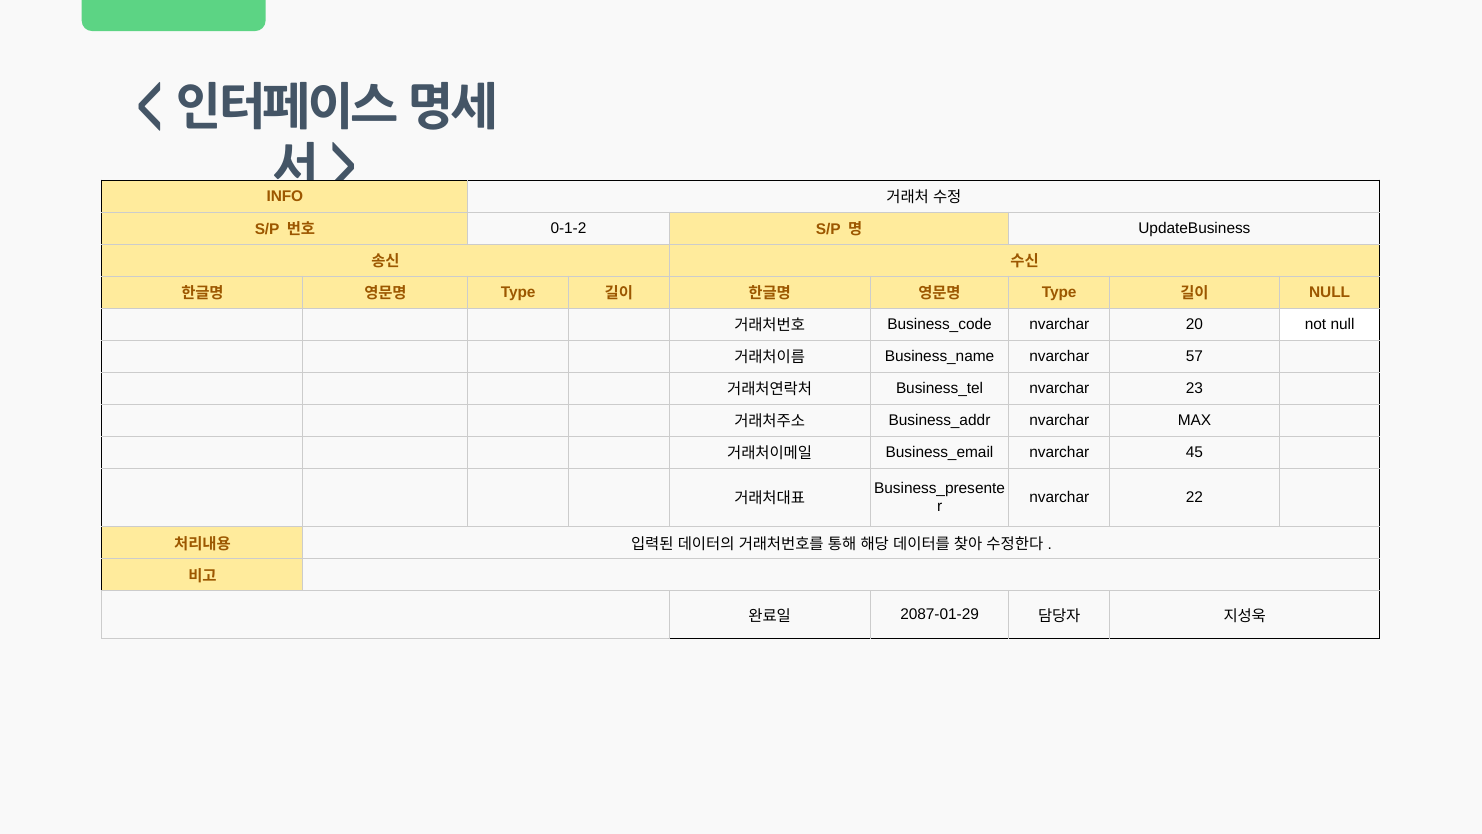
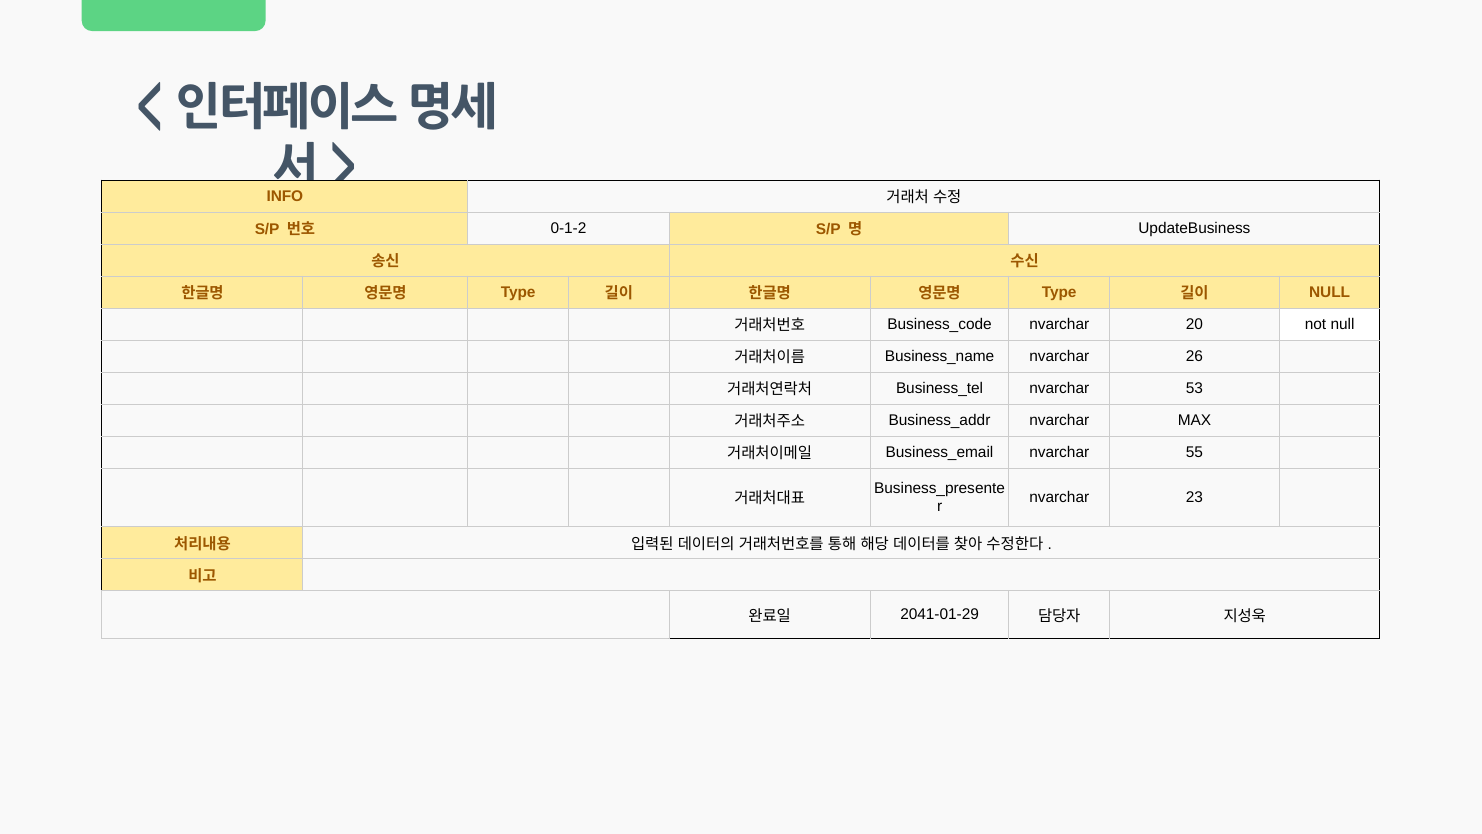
57: 57 -> 26 (1195, 356)
23: 23 -> 53 (1195, 388)
45: 45 -> 55 (1195, 452)
22: 22 -> 23 (1195, 497)
2087-01-29: 2087-01-29 -> 2041-01-29 (940, 614)
